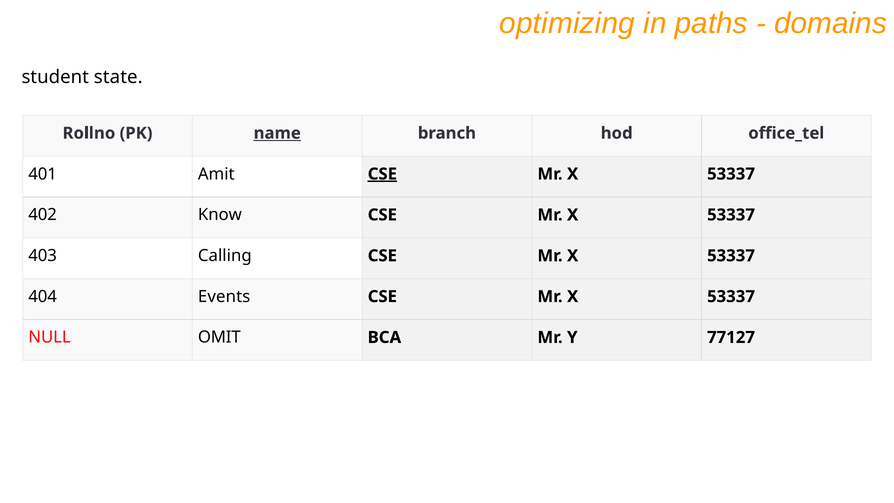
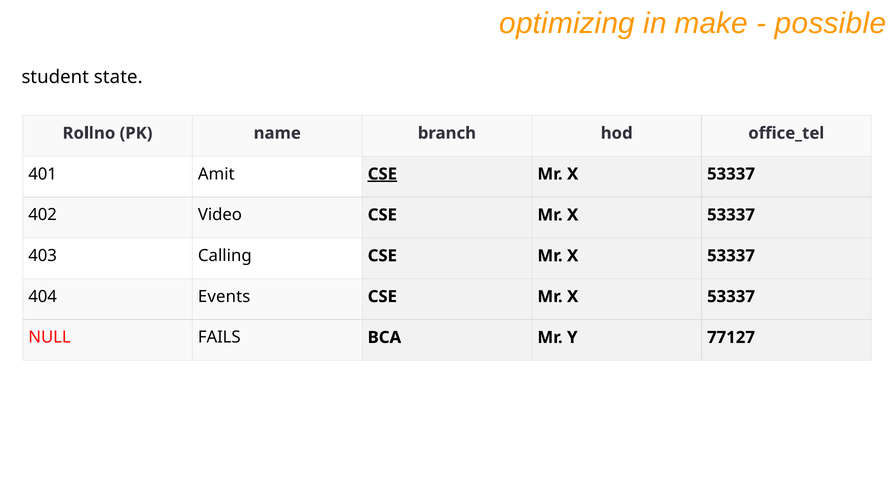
paths: paths -> make (711, 23)
domains: domains -> possible (830, 23)
name underline: present -> none (277, 133)
Know: Know -> Video (220, 215)
OMIT: OMIT -> FAILS (219, 337)
